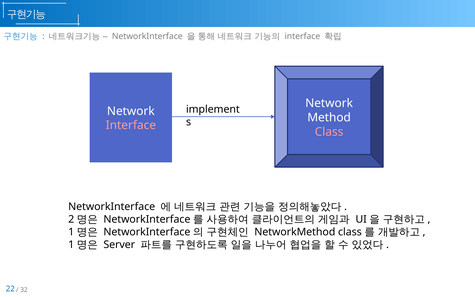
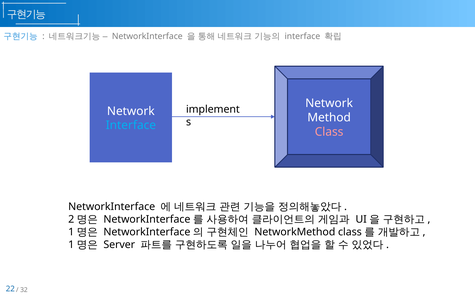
Interface colour: pink -> light blue (131, 125)
